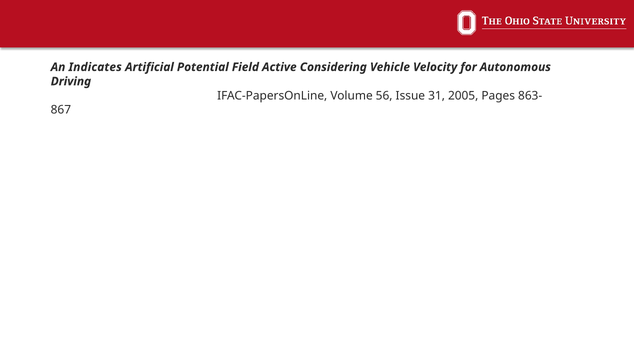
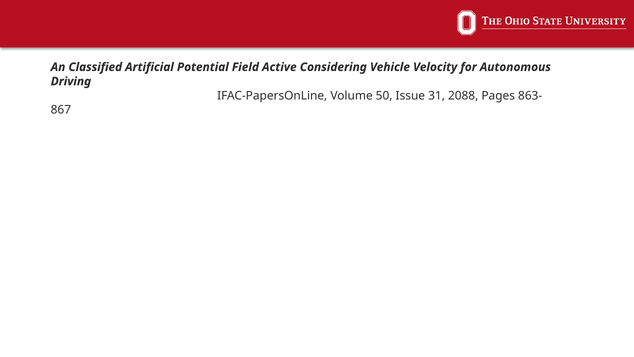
Indicates: Indicates -> Classified (95, 67)
56: 56 -> 50 (384, 96)
2005: 2005 -> 2088 (463, 96)
